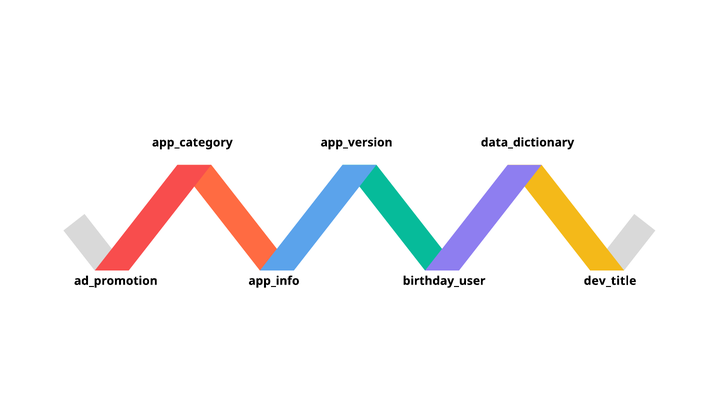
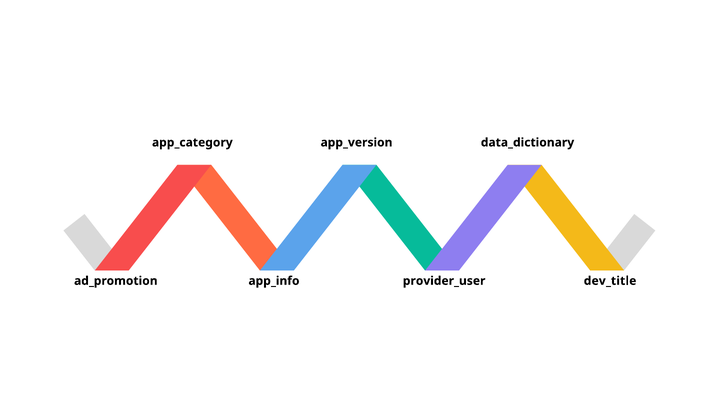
birthday_user: birthday_user -> provider_user (444, 281)
